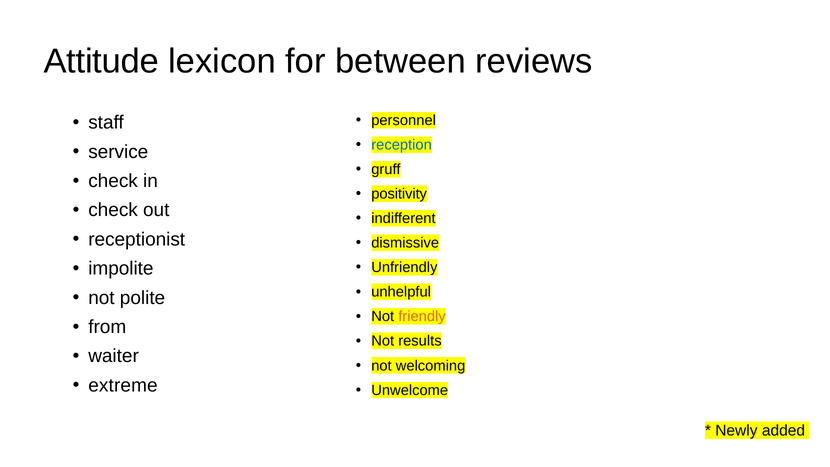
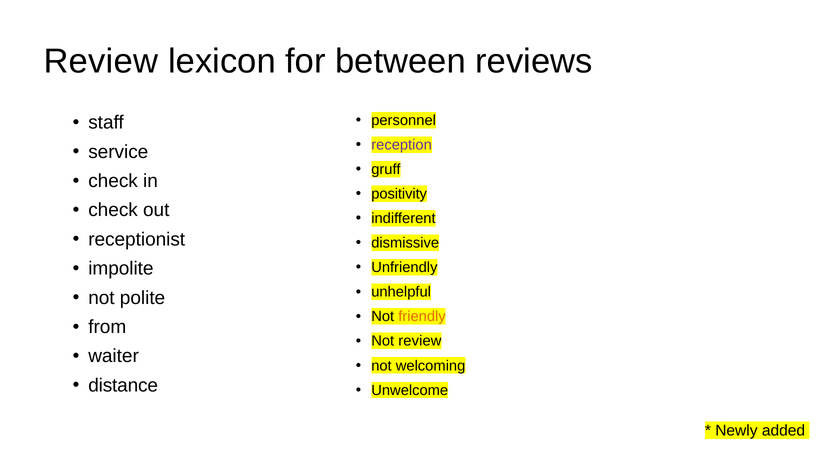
Attitude: Attitude -> Review (101, 61)
reception colour: blue -> purple (402, 145)
Not results: results -> review (420, 341)
extreme: extreme -> distance (123, 385)
